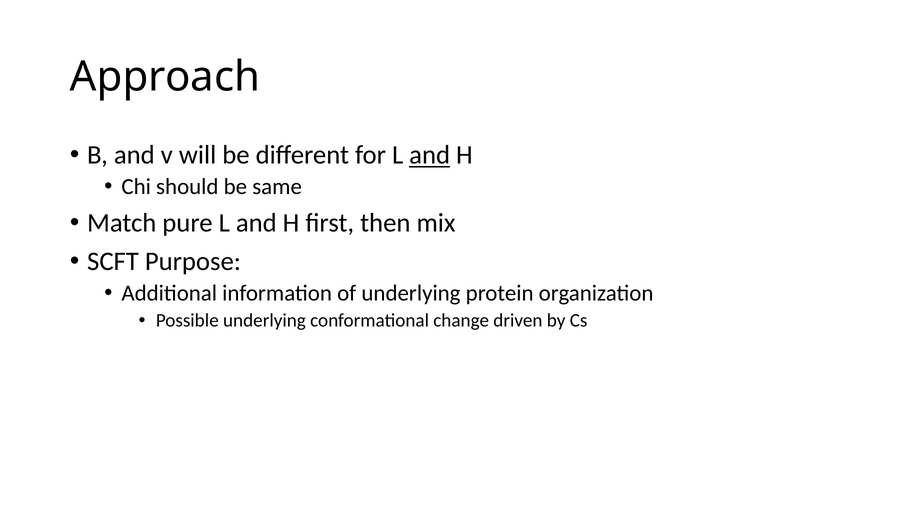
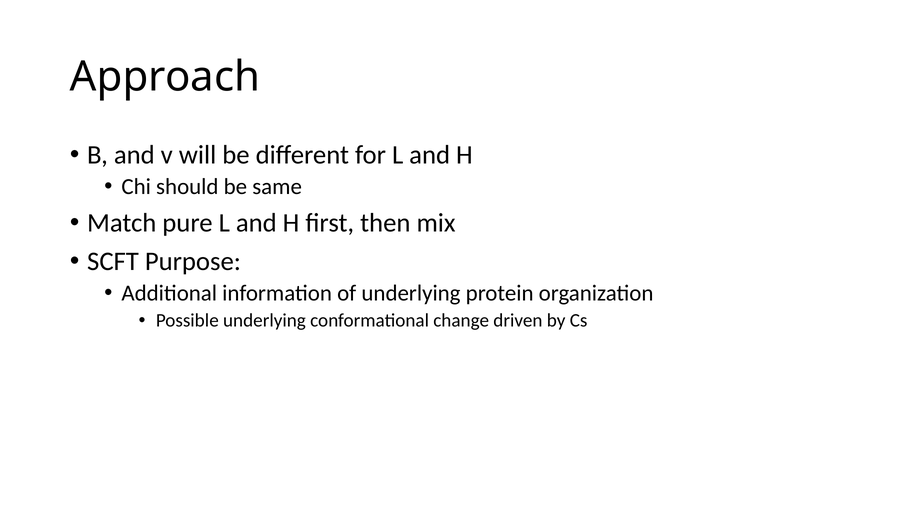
and underline: present -> none (430, 155)
